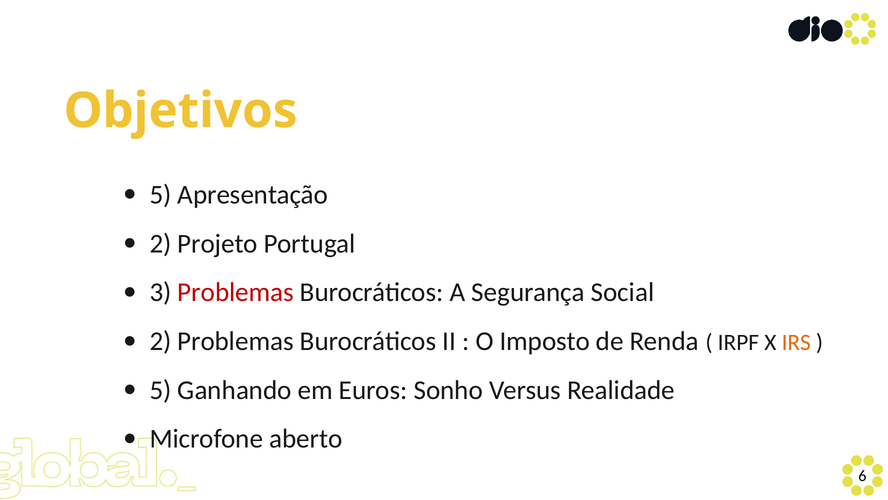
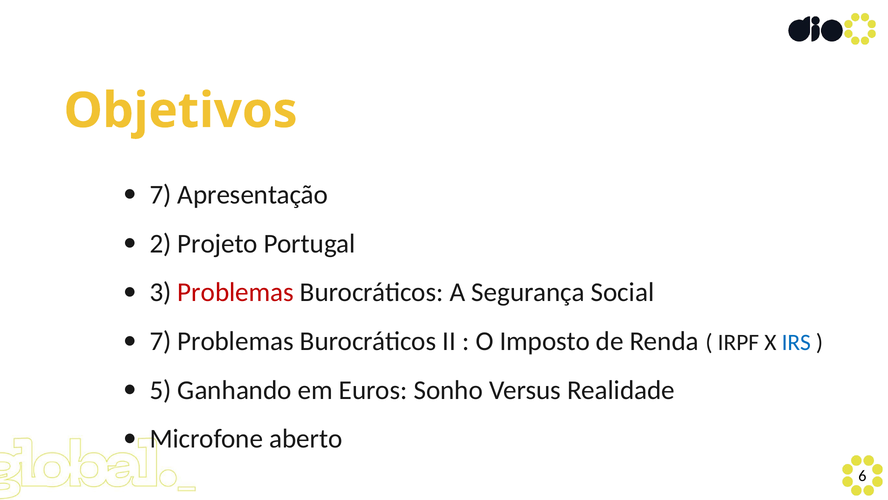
5: 5 -> 7 (160, 195)
2: 2 -> 7 (160, 341)
IRS colour: orange -> blue (796, 342)
